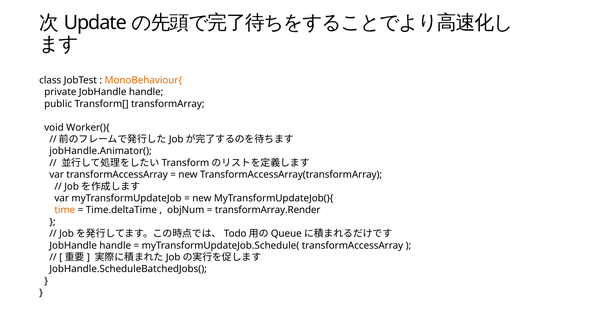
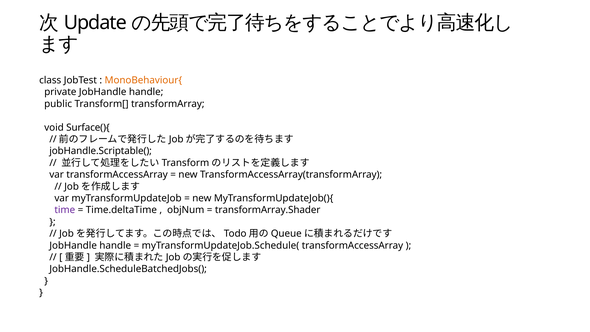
Worker(){: Worker(){ -> Surface(){ (88, 127)
jobHandle.Animator(: jobHandle.Animator( -> jobHandle.Scriptable( (101, 151)
time colour: orange -> purple (65, 210)
transformArray.Render: transformArray.Render -> transformArray.Shader (268, 210)
